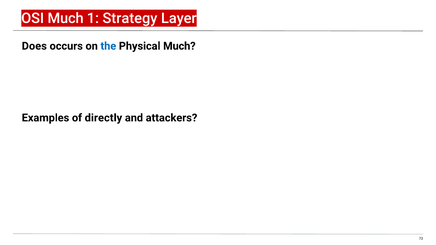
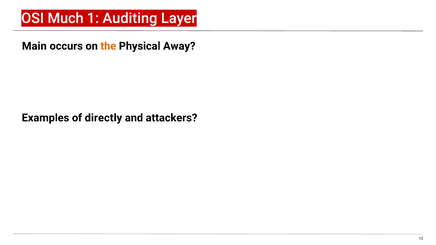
Strategy: Strategy -> Auditing (130, 18)
Does: Does -> Main (34, 46)
the colour: blue -> orange (108, 46)
Physical Much: Much -> Away (179, 46)
